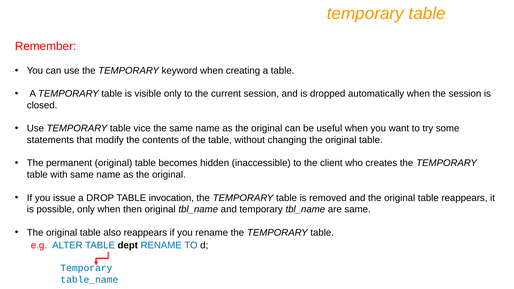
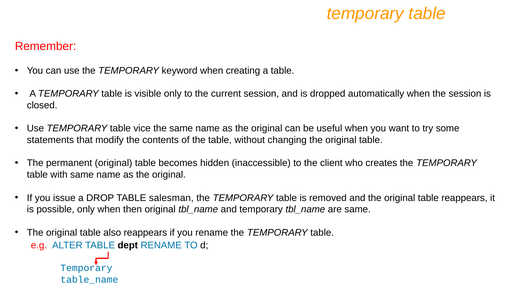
invocation: invocation -> salesman (171, 198)
